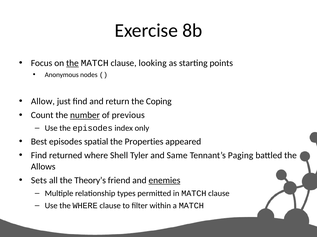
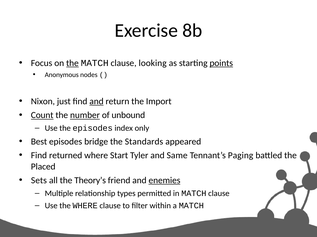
points underline: none -> present (221, 63)
Allow: Allow -> Nixon (43, 102)
and underline: none -> present (96, 102)
Coping: Coping -> Import (159, 102)
Count underline: none -> present (42, 116)
previous: previous -> unbound (128, 116)
spatial: spatial -> bridge (96, 142)
Properties: Properties -> Standards (144, 142)
Shell: Shell -> Start (119, 156)
Allows: Allows -> Placed (43, 167)
